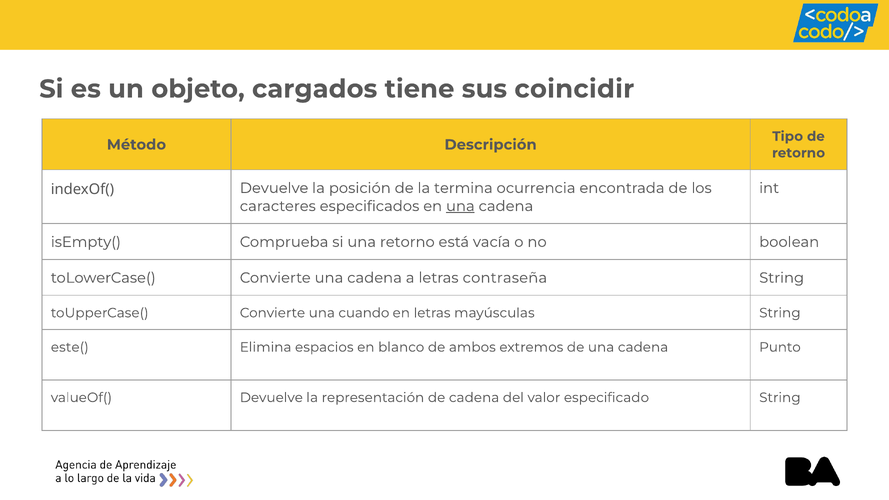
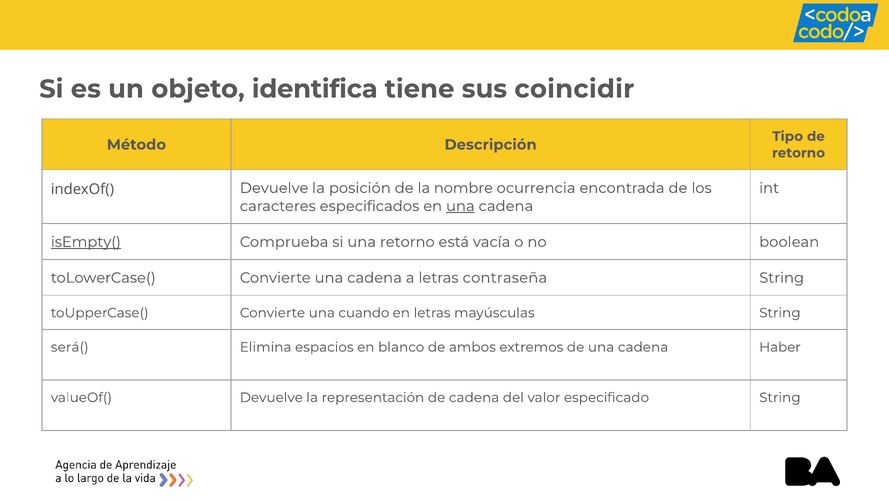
cargados: cargados -> identifica (315, 89)
termina: termina -> nombre (463, 188)
isEmpty( underline: none -> present (86, 242)
este(: este( -> será( (70, 347)
Punto: Punto -> Haber (780, 347)
